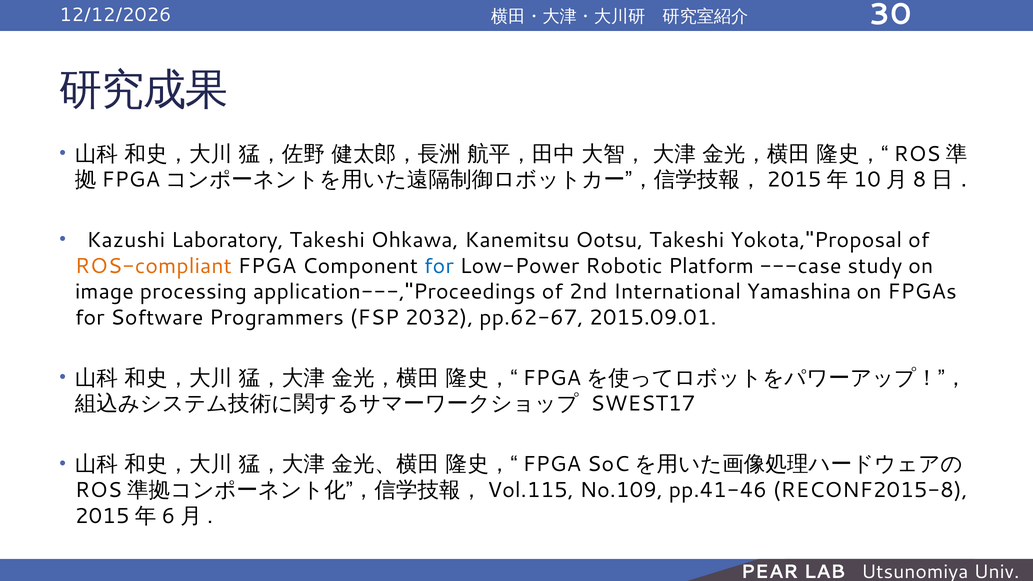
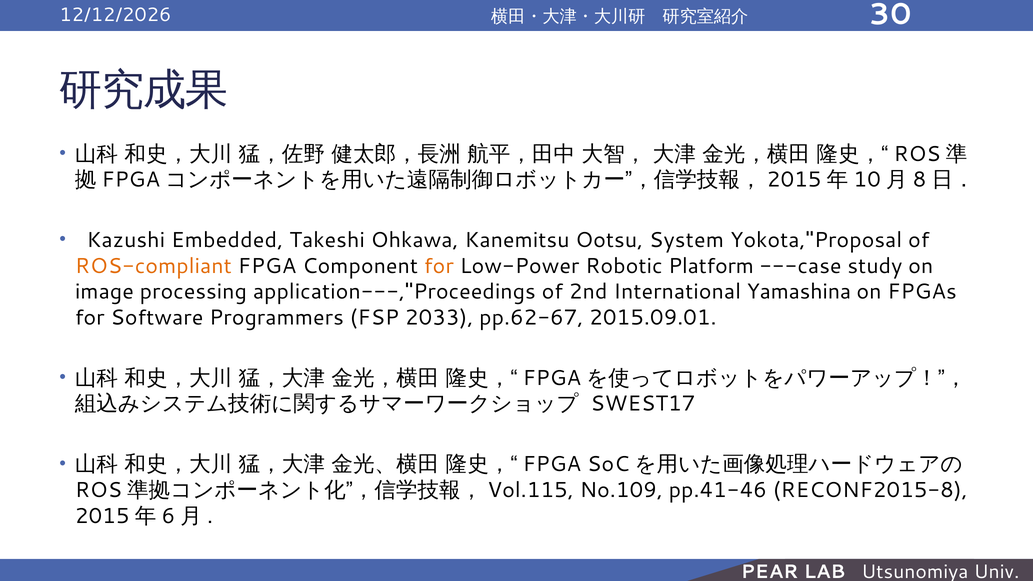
Laboratory: Laboratory -> Embedded (227, 240)
Ootsu Takeshi: Takeshi -> System (687, 240)
for colour: blue -> orange (439, 266)
2032: 2032 -> 2033 (439, 318)
